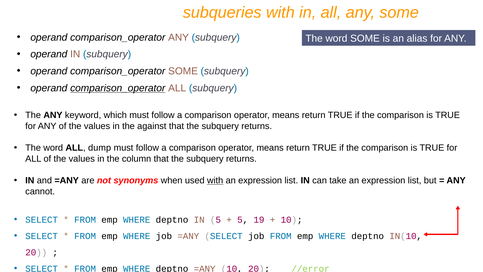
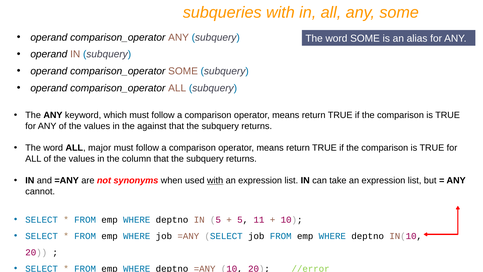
comparison_operator underline: present -> none (118, 88)
dump: dump -> major (100, 148)
19: 19 -> 11 (259, 219)
